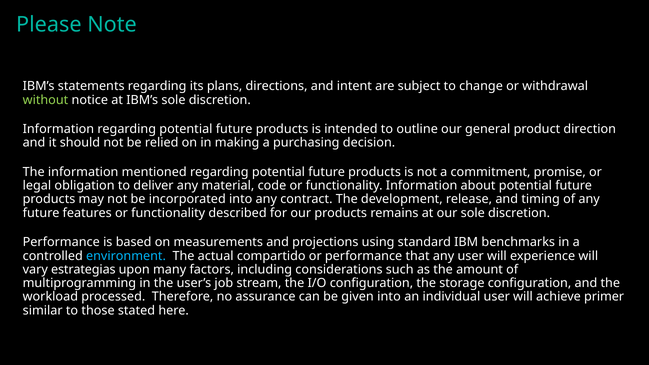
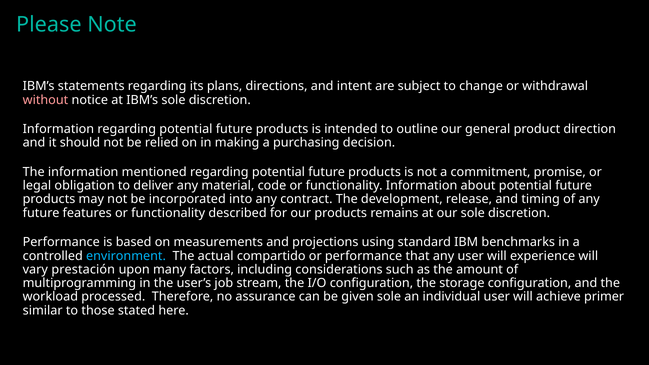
without colour: light green -> pink (45, 100)
estrategias: estrategias -> prestación (83, 270)
given into: into -> sole (389, 297)
